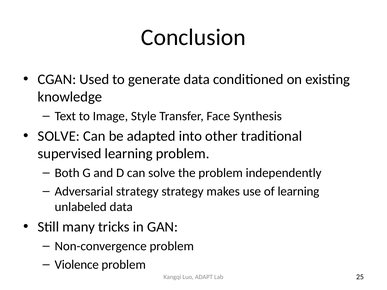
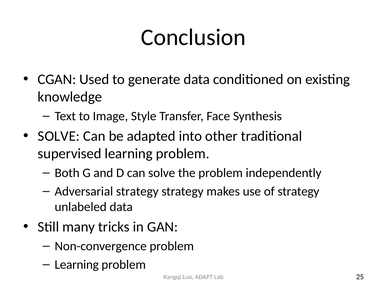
of learning: learning -> strategy (298, 191)
Violence: Violence -> Learning (77, 265)
